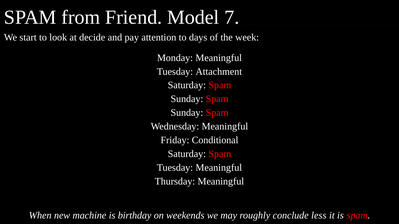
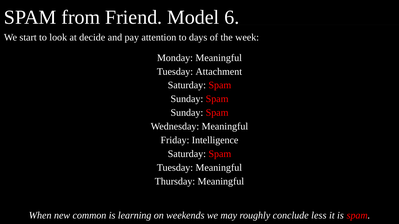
7: 7 -> 6 (232, 17)
Conditional: Conditional -> Intelligence (215, 140)
machine: machine -> common (89, 216)
birthday: birthday -> learning (135, 216)
